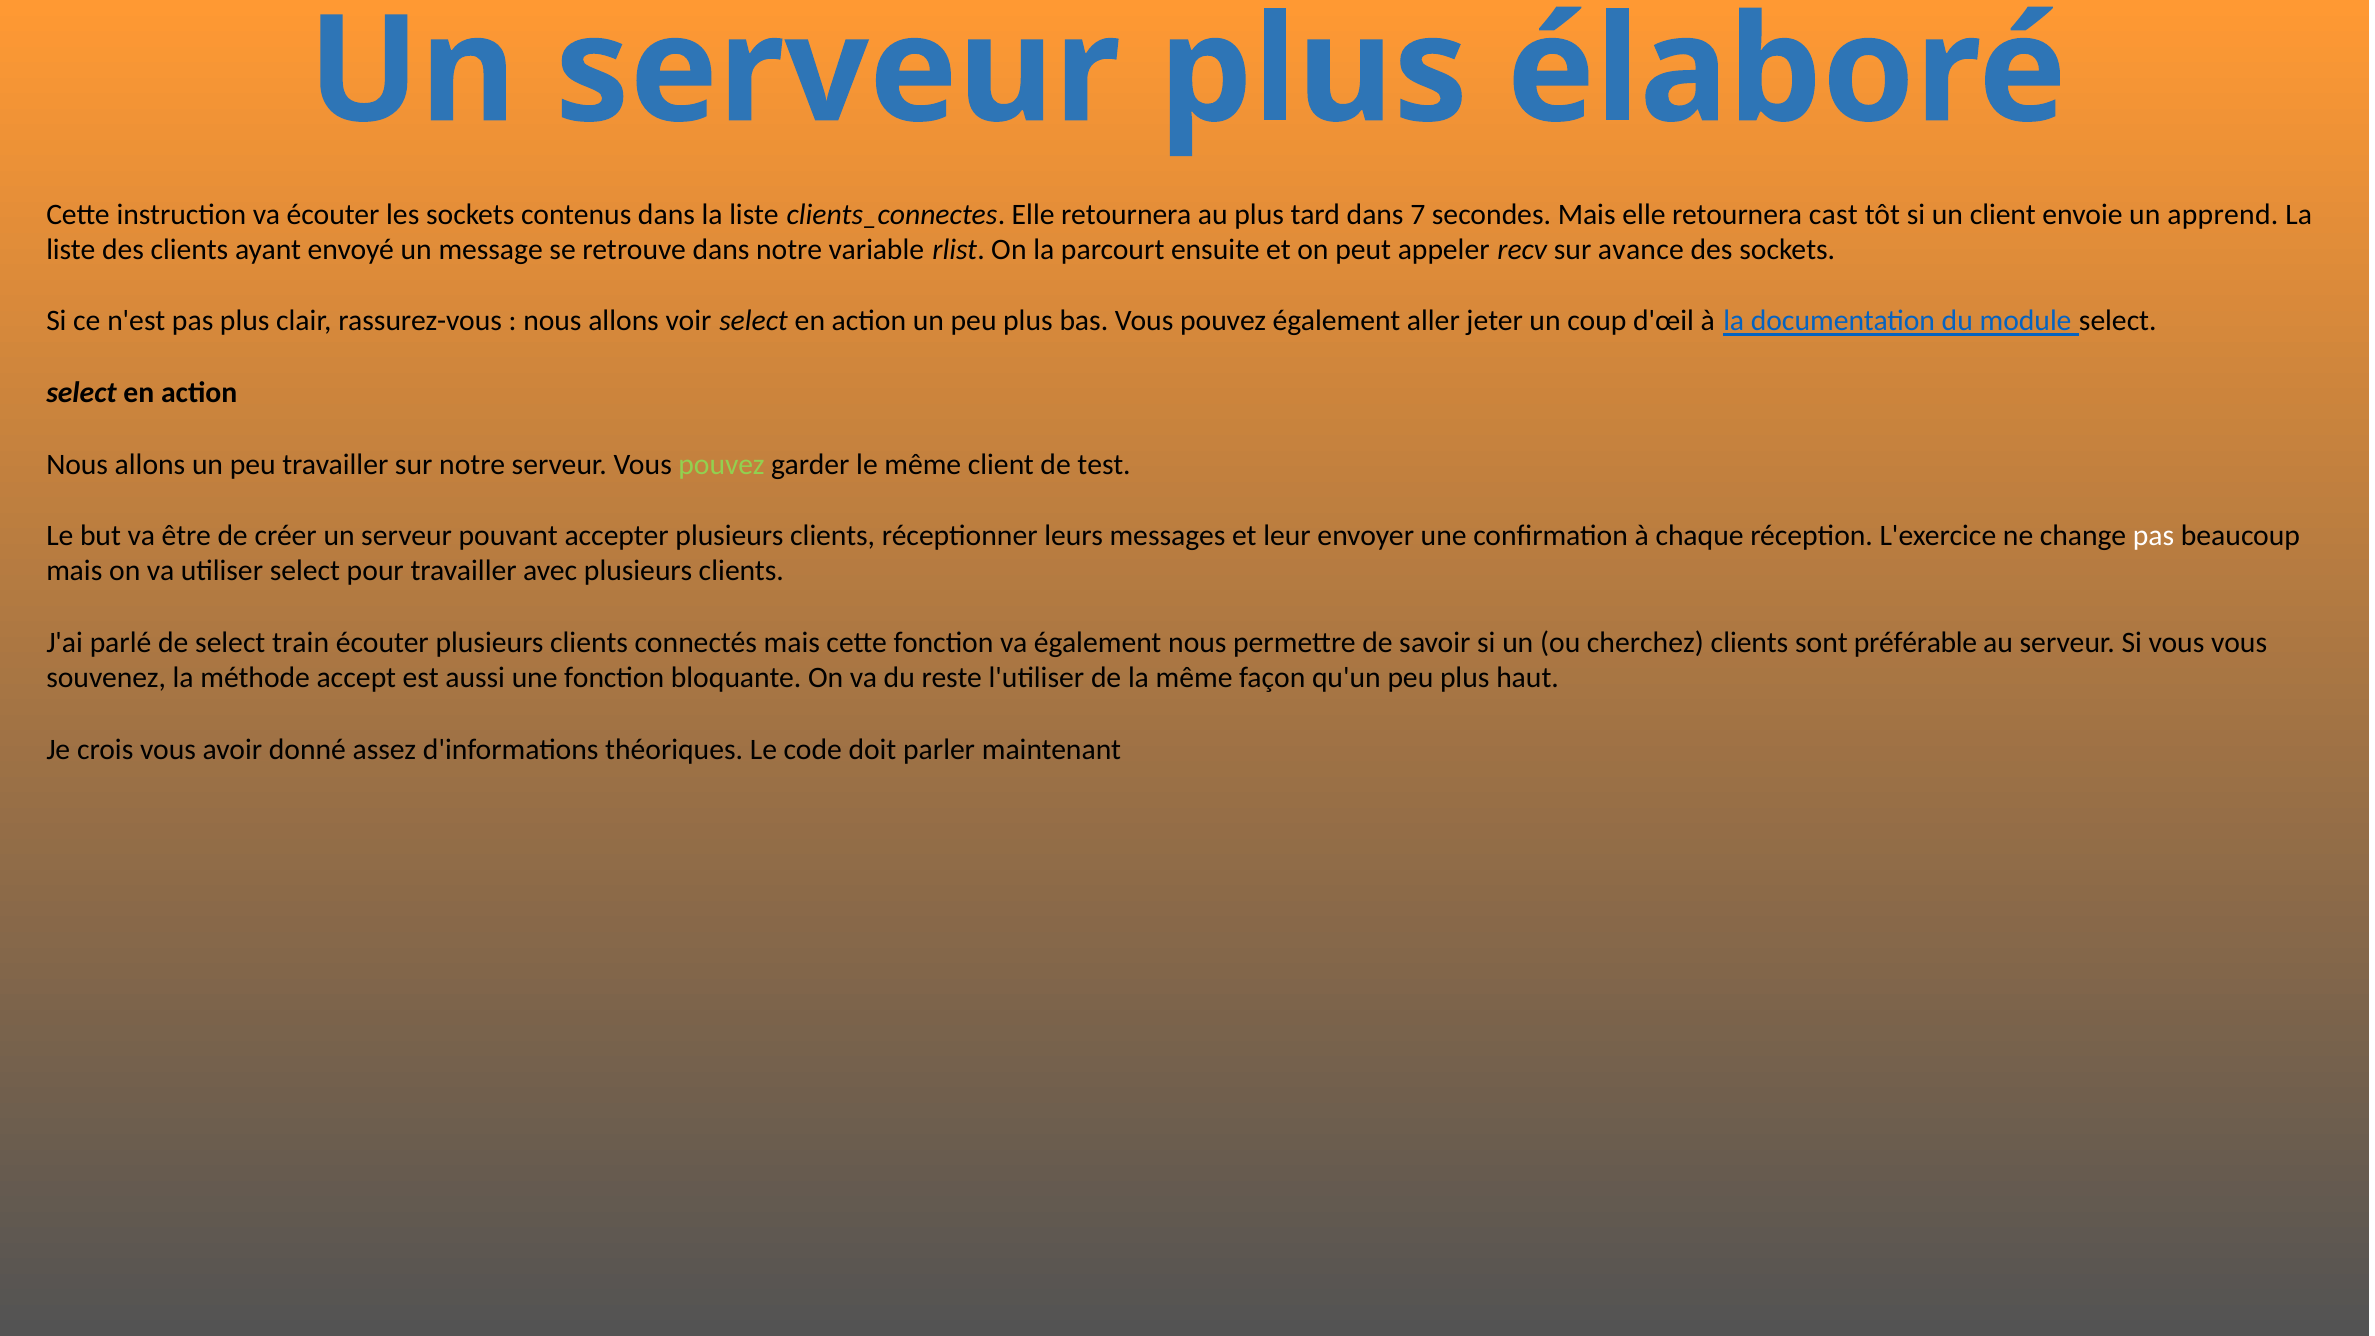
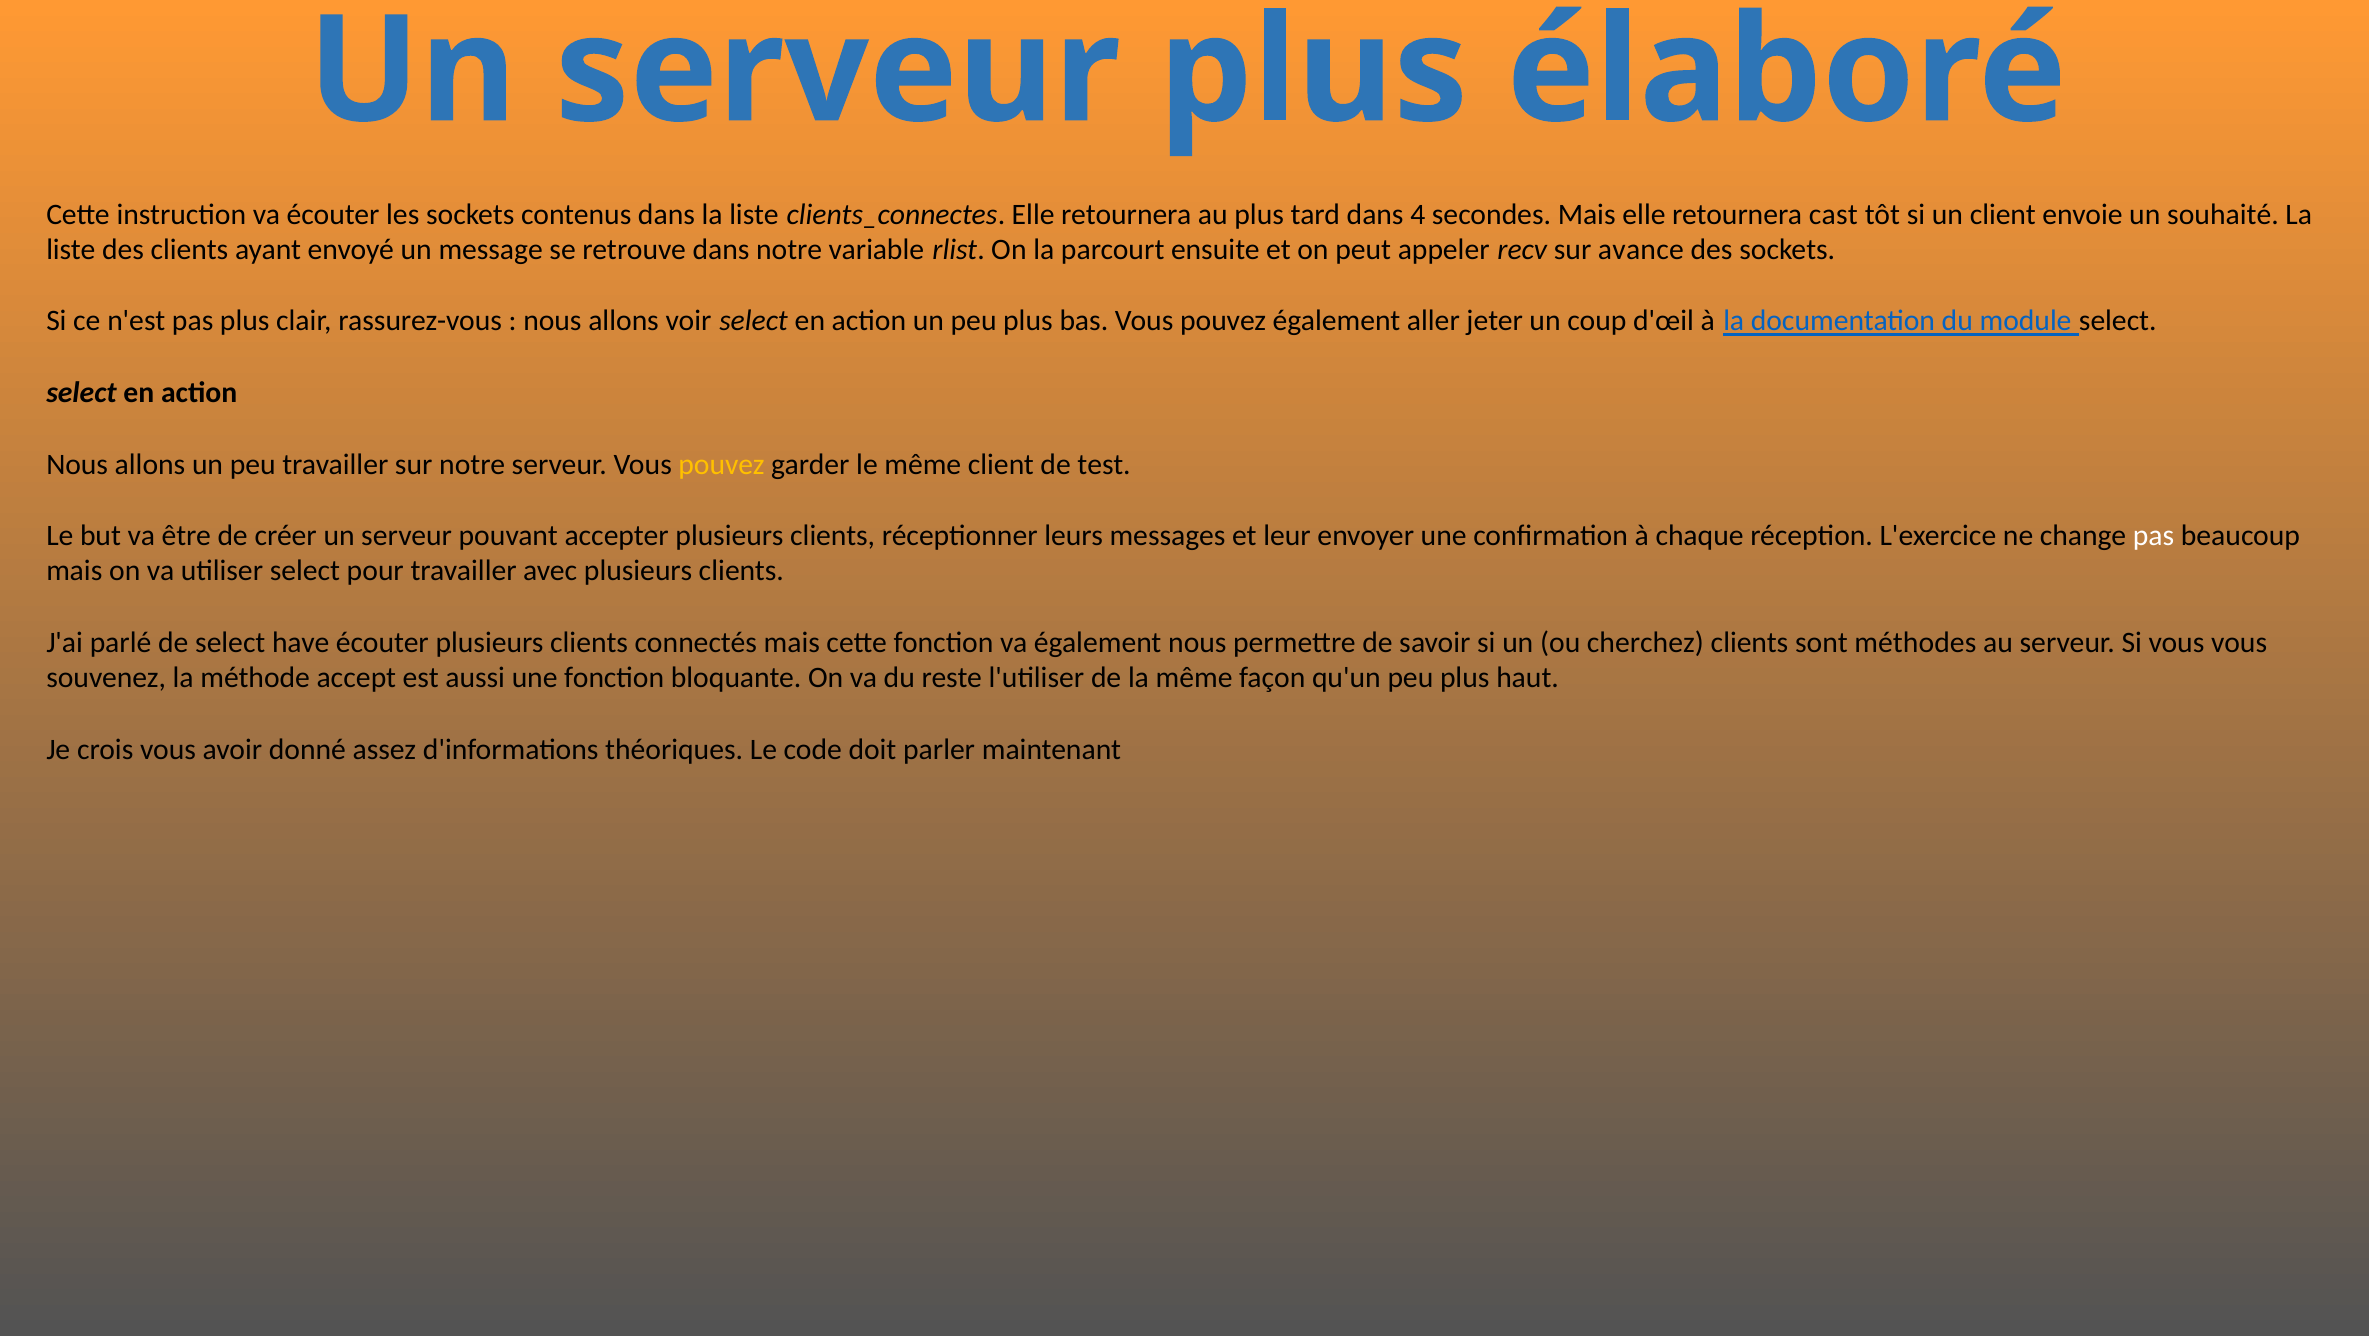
7: 7 -> 4 (1418, 214)
apprend: apprend -> souhaité (2223, 214)
pouvez colour: light green -> yellow (722, 464)
train: train -> have (301, 642)
préférable: préférable -> méthodes (1915, 642)
